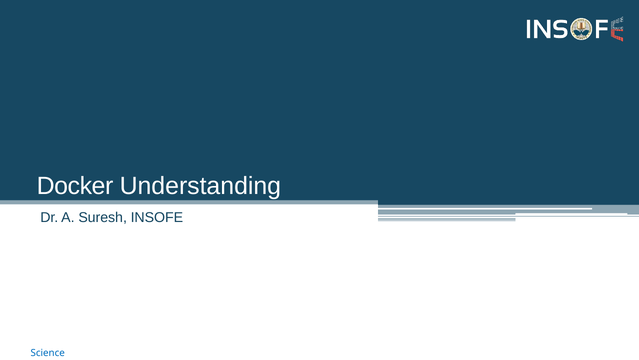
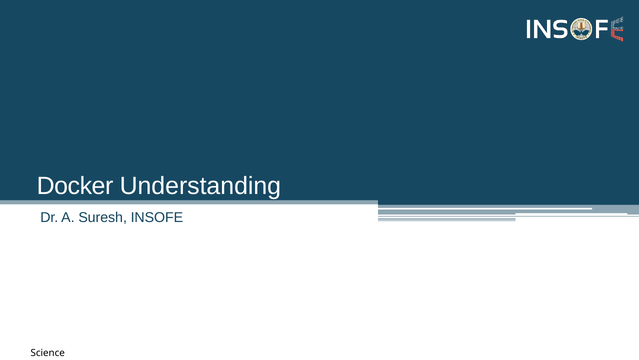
Science colour: blue -> black (48, 353)
